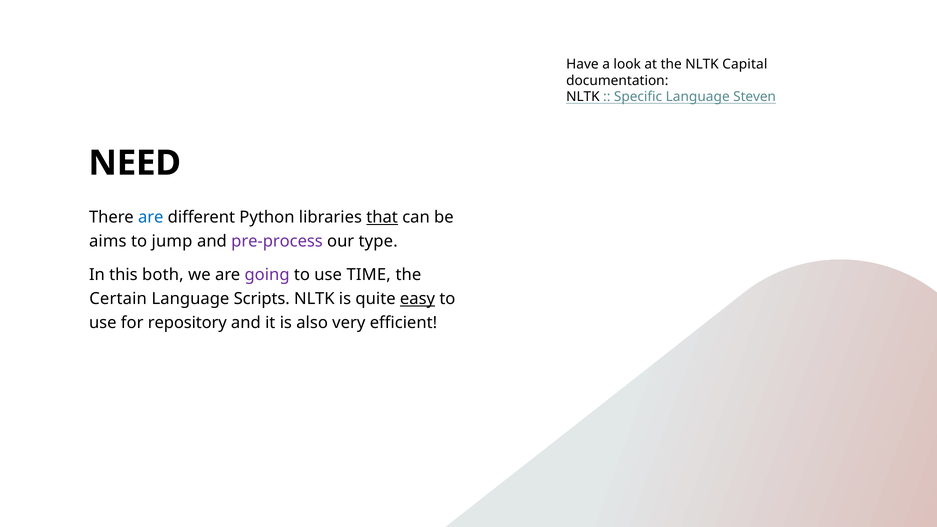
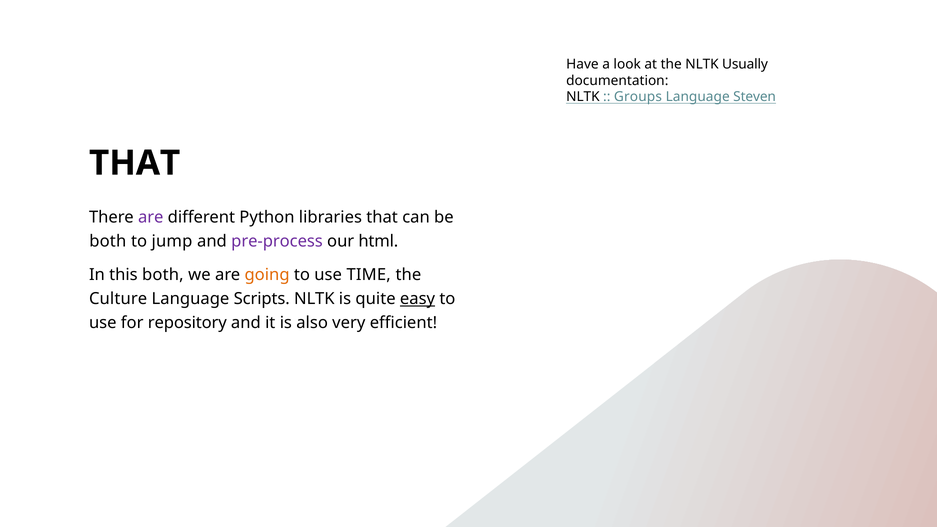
Capital: Capital -> Usually (745, 64)
Specific: Specific -> Groups (638, 97)
NEED: NEED -> THAT (135, 163)
are colour: blue -> purple (151, 217)
that underline: present -> none (382, 217)
aims: aims -> both (108, 241)
type: type -> html (378, 241)
going colour: purple -> orange (267, 275)
Certain: Certain -> Culture (118, 299)
